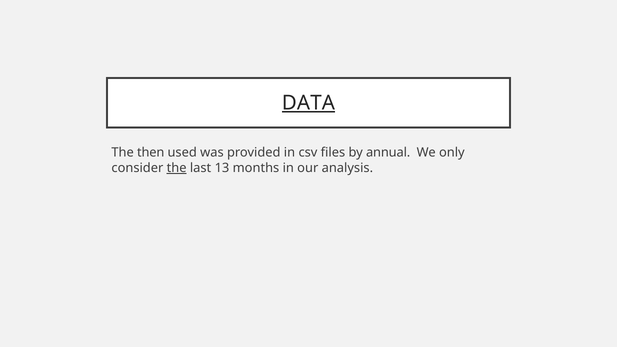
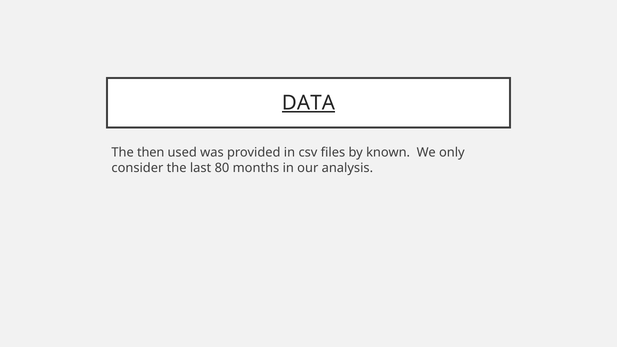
annual: annual -> known (388, 152)
the underline: present -> none (177, 168)
13: 13 -> 80 (222, 168)
